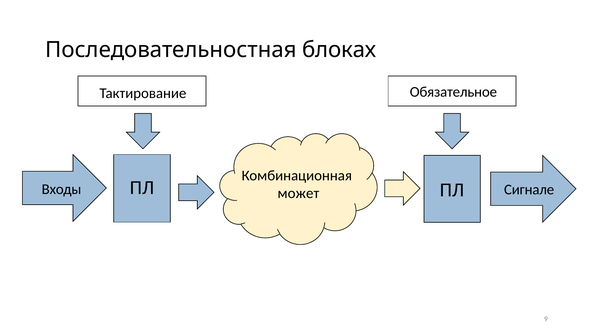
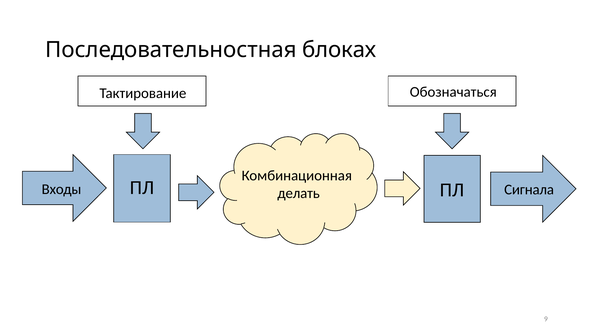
Обязательное: Обязательное -> Обозначаться (453, 92)
Сигнале: Сигнале -> Сигнала (529, 189)
может: может -> делать (299, 193)
